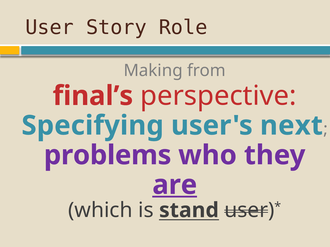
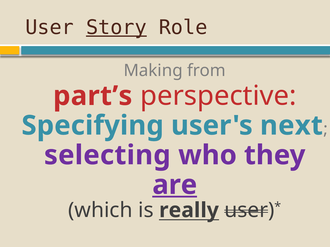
Story underline: none -> present (116, 28)
final’s: final’s -> part’s (93, 96)
problems: problems -> selecting (107, 156)
stand: stand -> really (189, 211)
